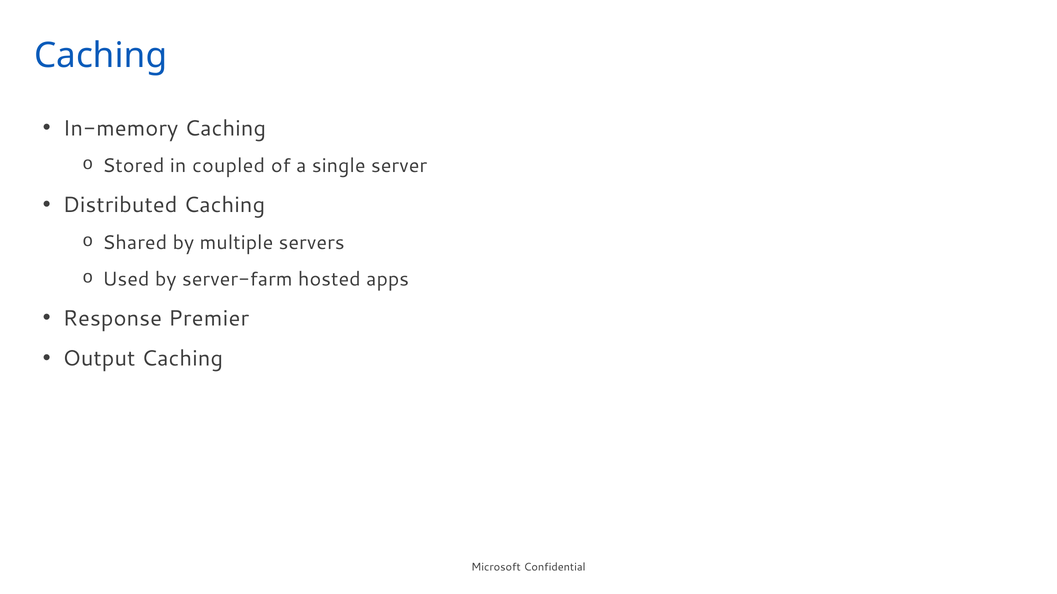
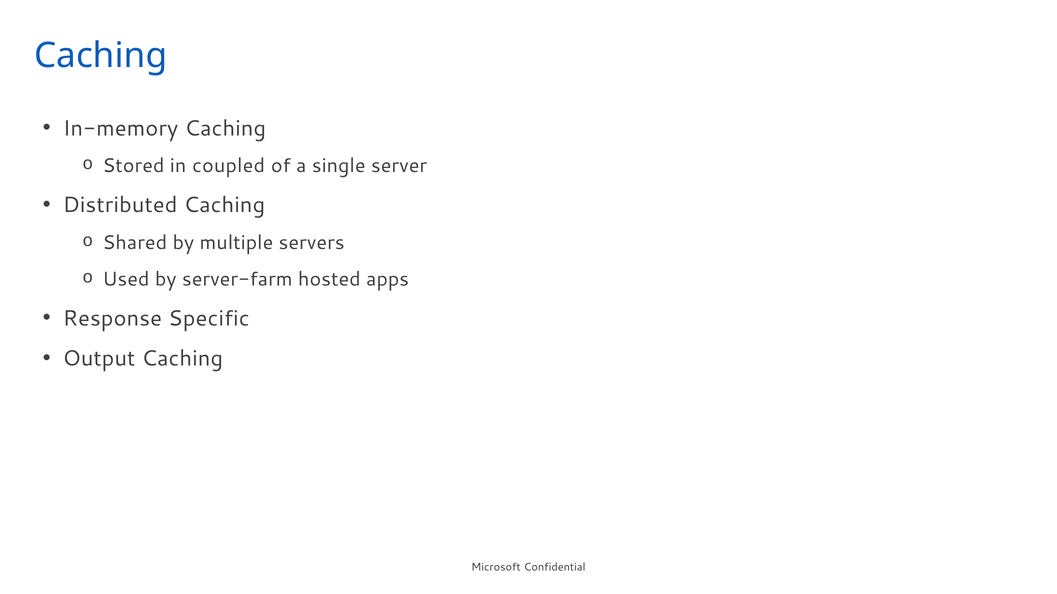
Premier: Premier -> Specific (209, 319)
